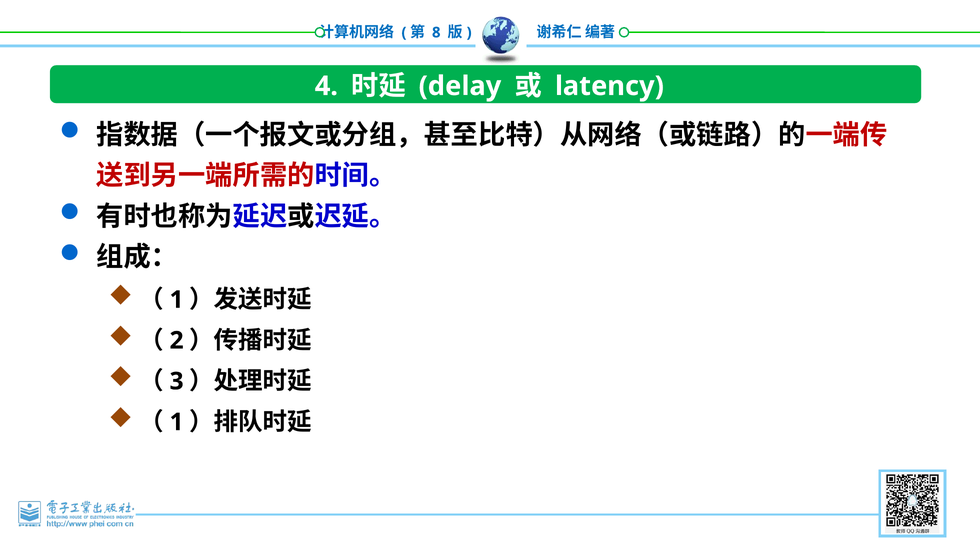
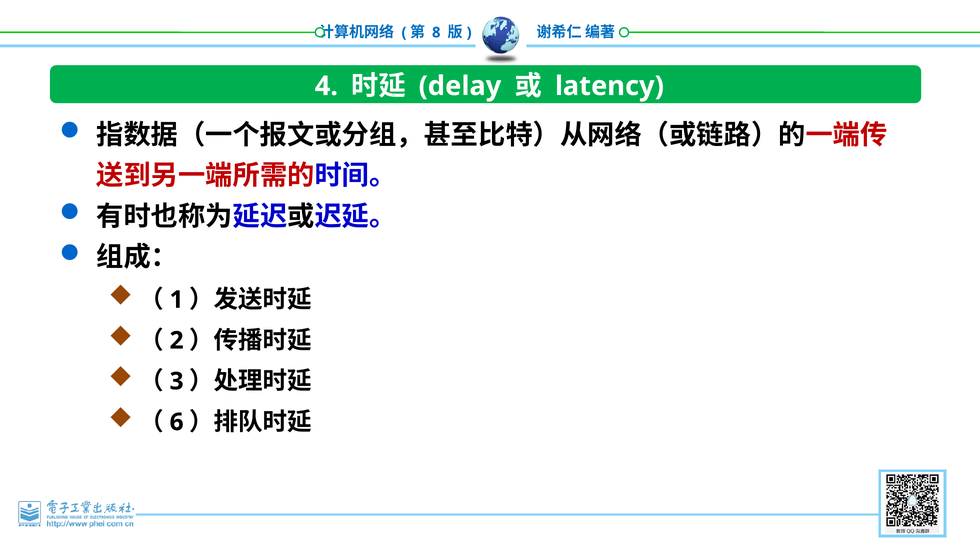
1: 1 -> 6 (177, 422)
